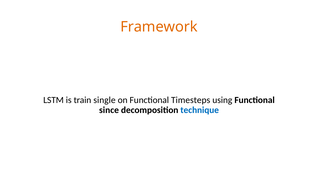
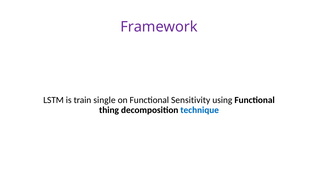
Framework colour: orange -> purple (159, 27)
Timesteps: Timesteps -> Sensitivity (191, 100)
since: since -> thing (109, 110)
